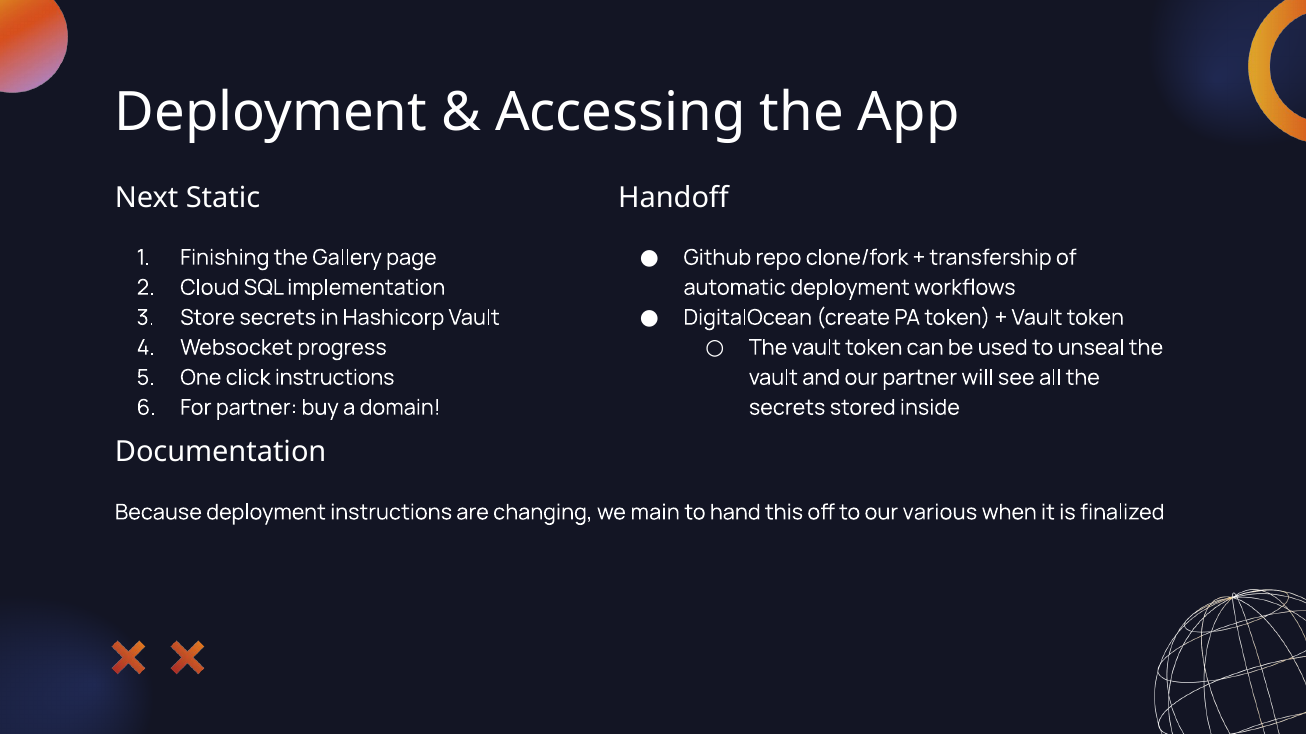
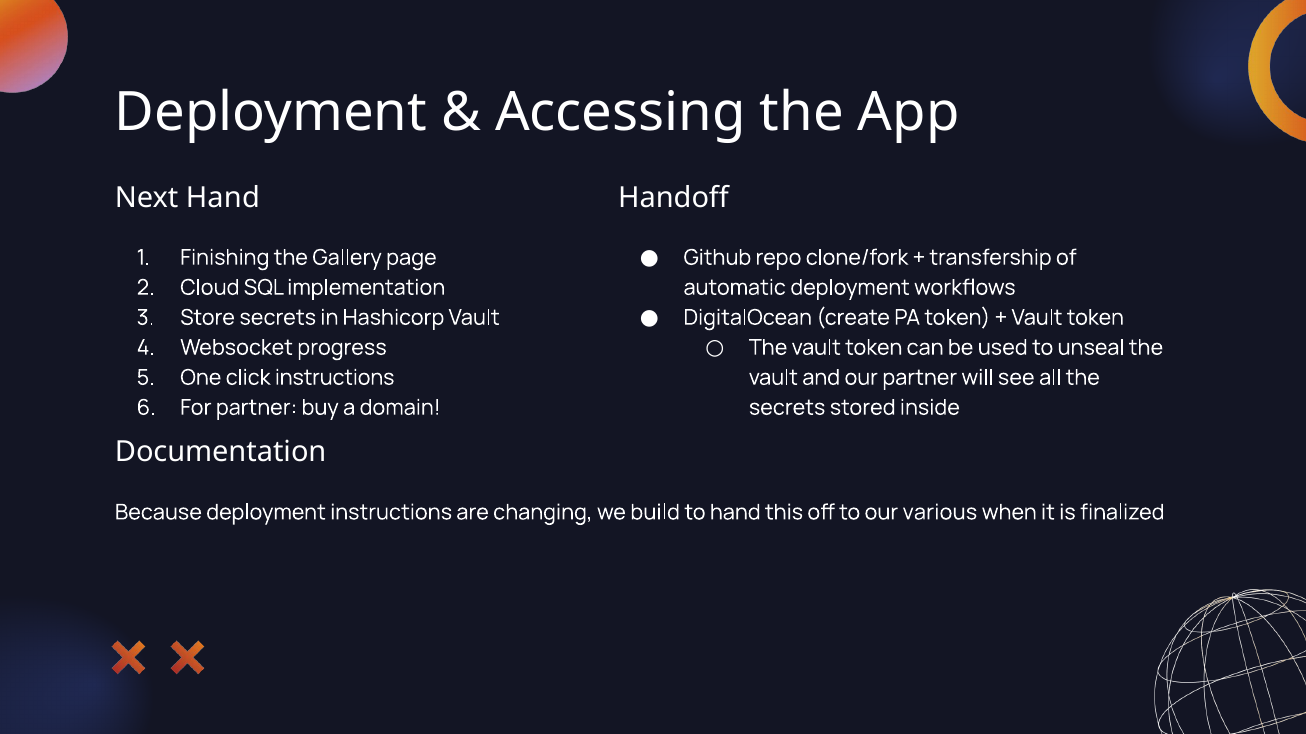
Next Static: Static -> Hand (223, 198)
main: main -> build (655, 513)
